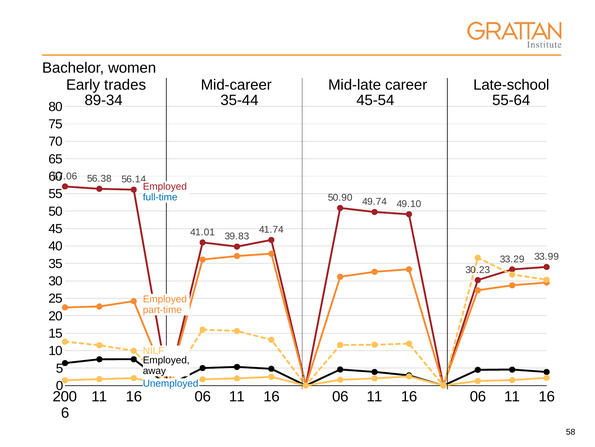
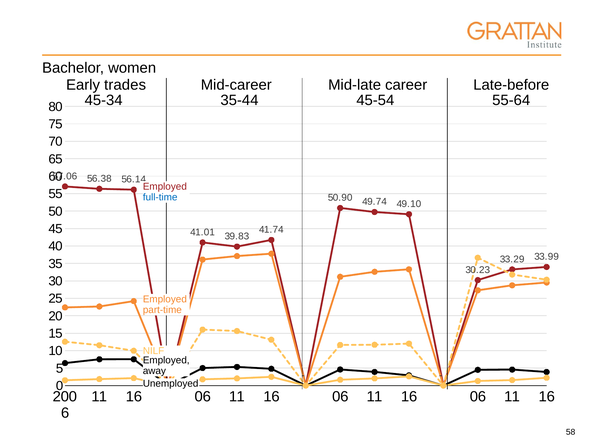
Late-school: Late-school -> Late-before (511, 85)
89-34: 89-34 -> 45-34 (104, 100)
Unemployed colour: blue -> black (171, 383)
